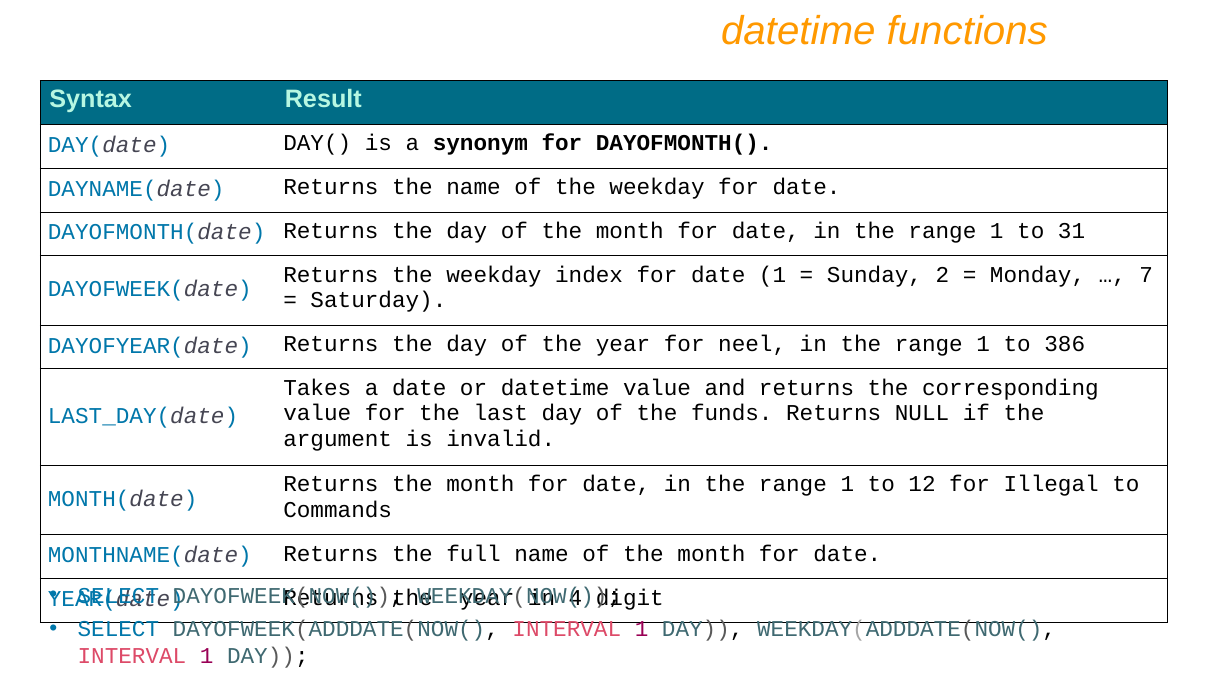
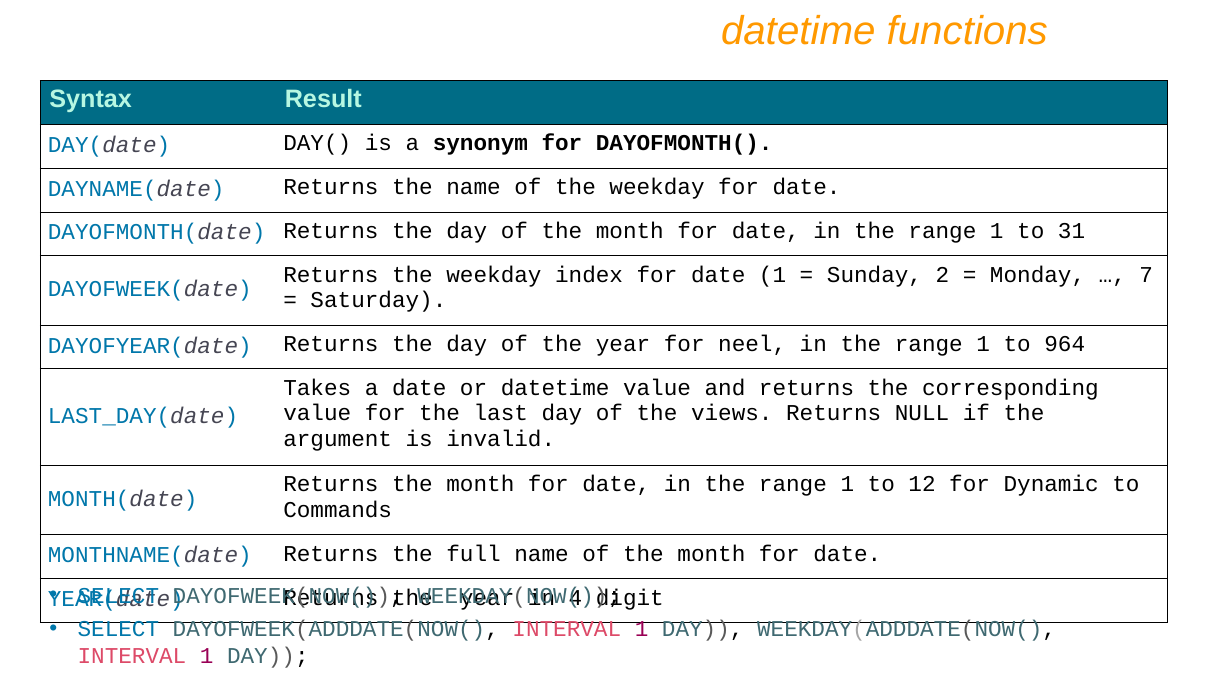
386: 386 -> 964 (1065, 344)
funds: funds -> views (732, 414)
Illegal: Illegal -> Dynamic (1051, 485)
